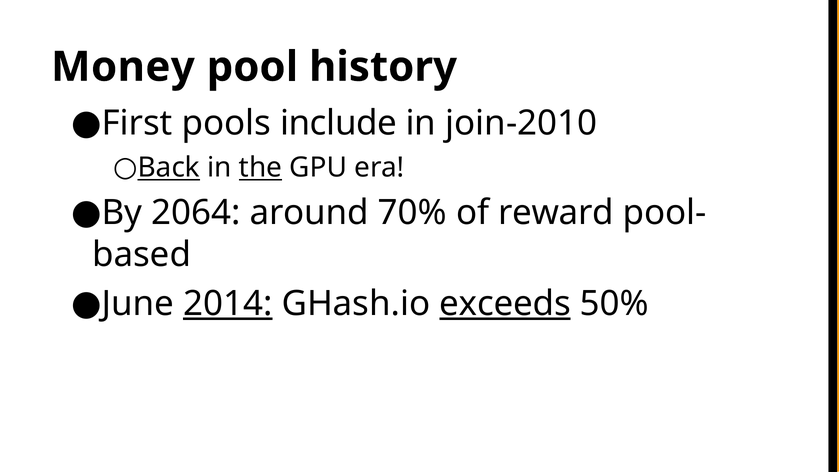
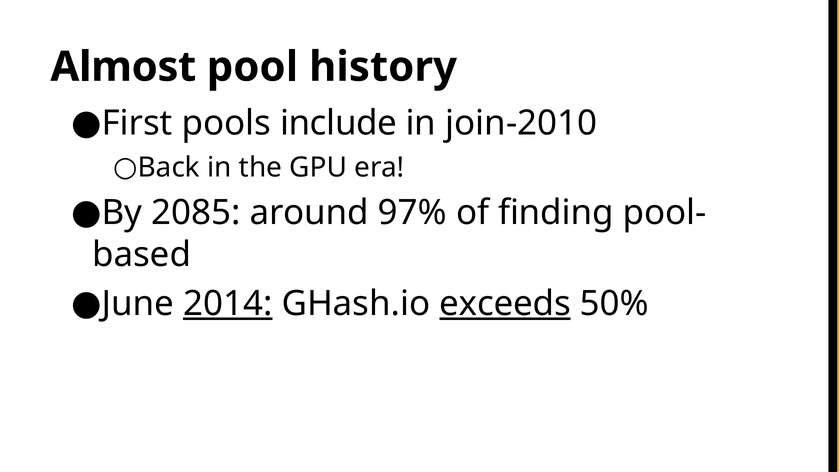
Money: Money -> Almost (123, 67)
Back underline: present -> none (169, 168)
the underline: present -> none (261, 168)
2064: 2064 -> 2085 (196, 213)
70%: 70% -> 97% (412, 213)
reward: reward -> finding (556, 213)
